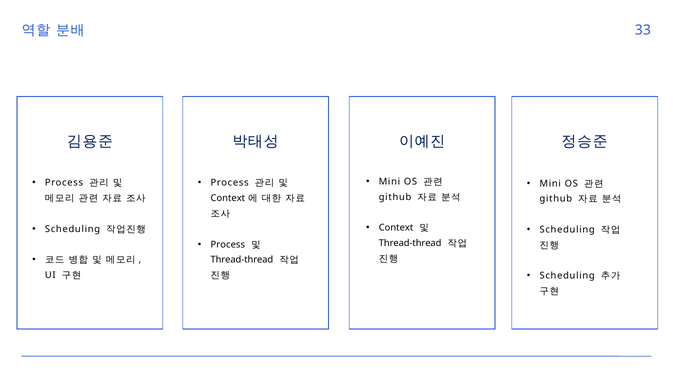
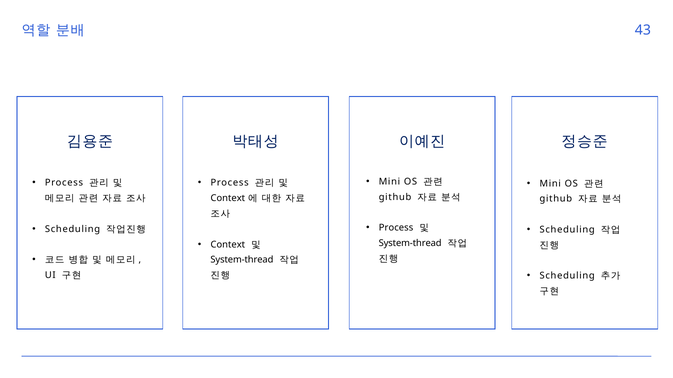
33: 33 -> 43 (643, 30)
Context: Context -> Process (396, 228)
Process: Process -> Context (228, 245)
Thread-thread: Thread-thread -> System-thread (410, 244)
Thread-thread: Thread-thread -> System-thread (242, 260)
